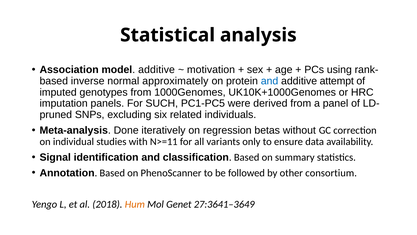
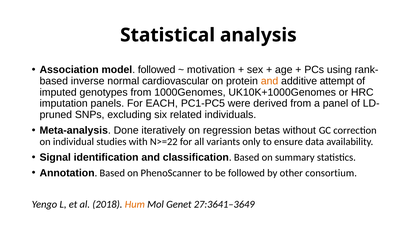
model additive: additive -> followed (157, 70)
approximately: approximately -> cardiovascular (175, 81)
and colour: blue -> orange (270, 81)
SUCH: SUCH -> EACH (162, 103)
N>=11: N>=11 -> N>=22 (164, 141)
